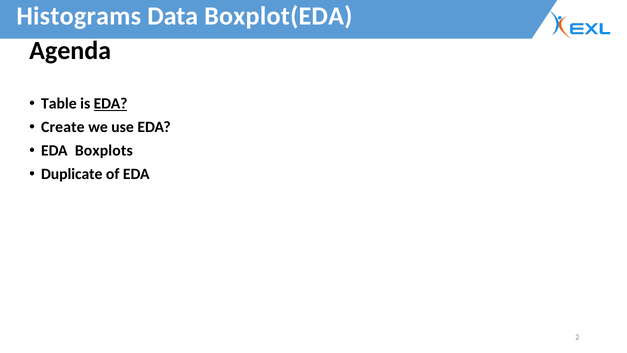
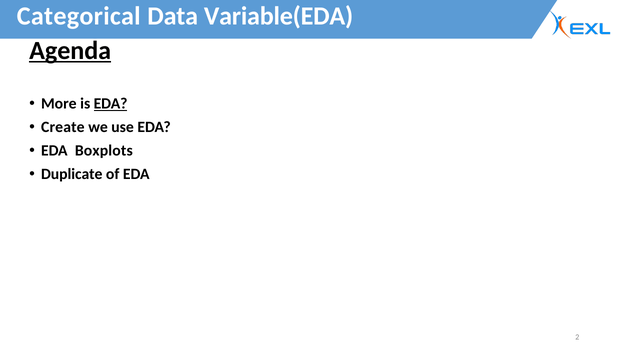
Histograms: Histograms -> Categorical (79, 16)
Boxplot(EDA: Boxplot(EDA -> Variable(EDA (279, 16)
Agenda underline: none -> present (70, 50)
Table: Table -> More (59, 104)
